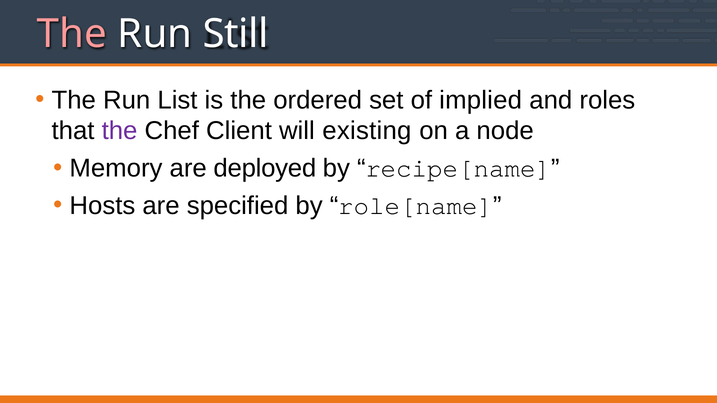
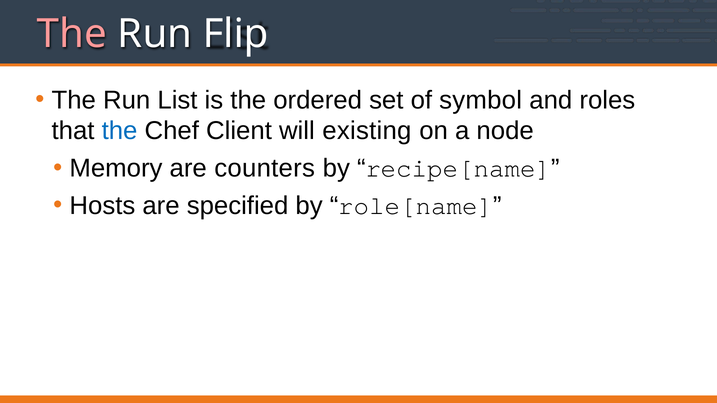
Still: Still -> Flip (236, 34)
implied: implied -> symbol (481, 100)
the colour: purple -> blue (120, 131)
deployed: deployed -> counters (265, 169)
